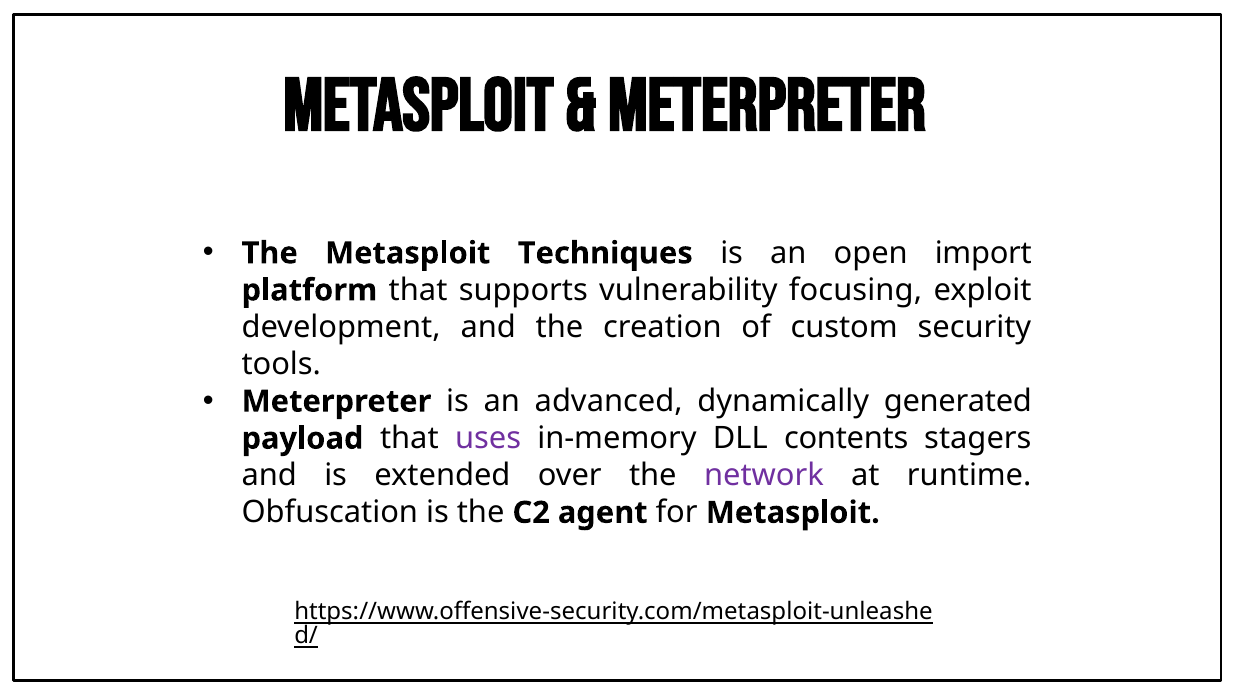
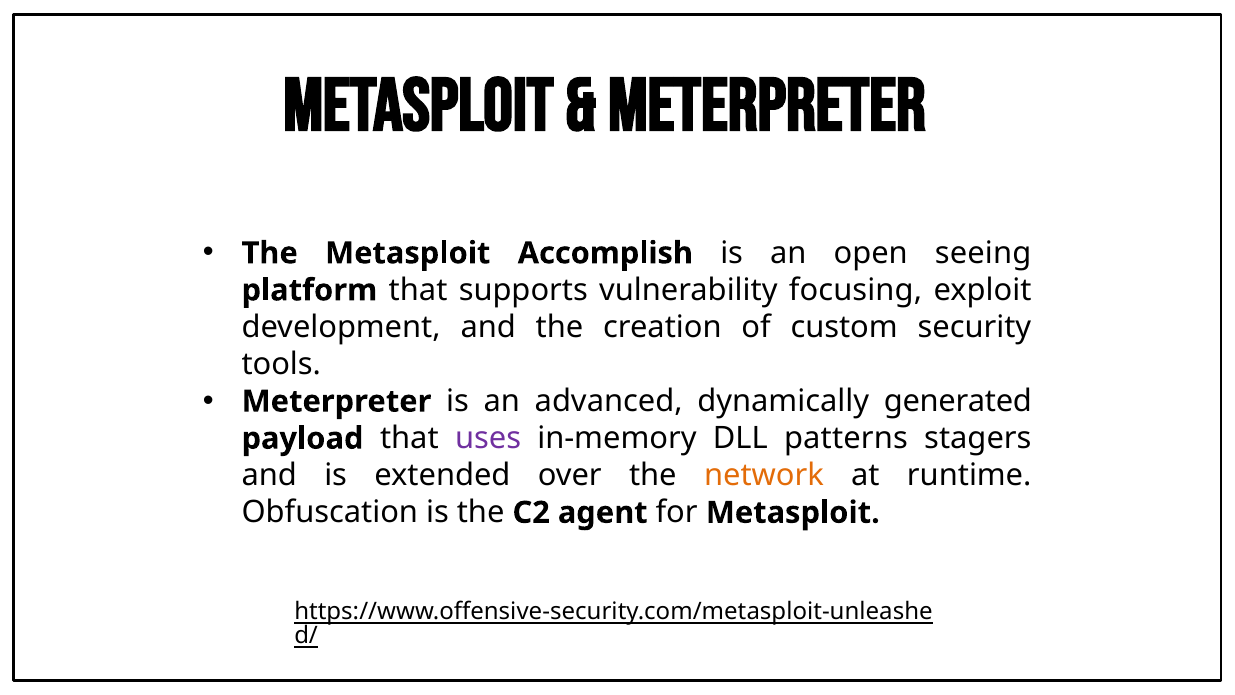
Techniques: Techniques -> Accomplish (605, 253)
import: import -> seeing (983, 253)
contents: contents -> patterns (846, 438)
network colour: purple -> orange (764, 475)
